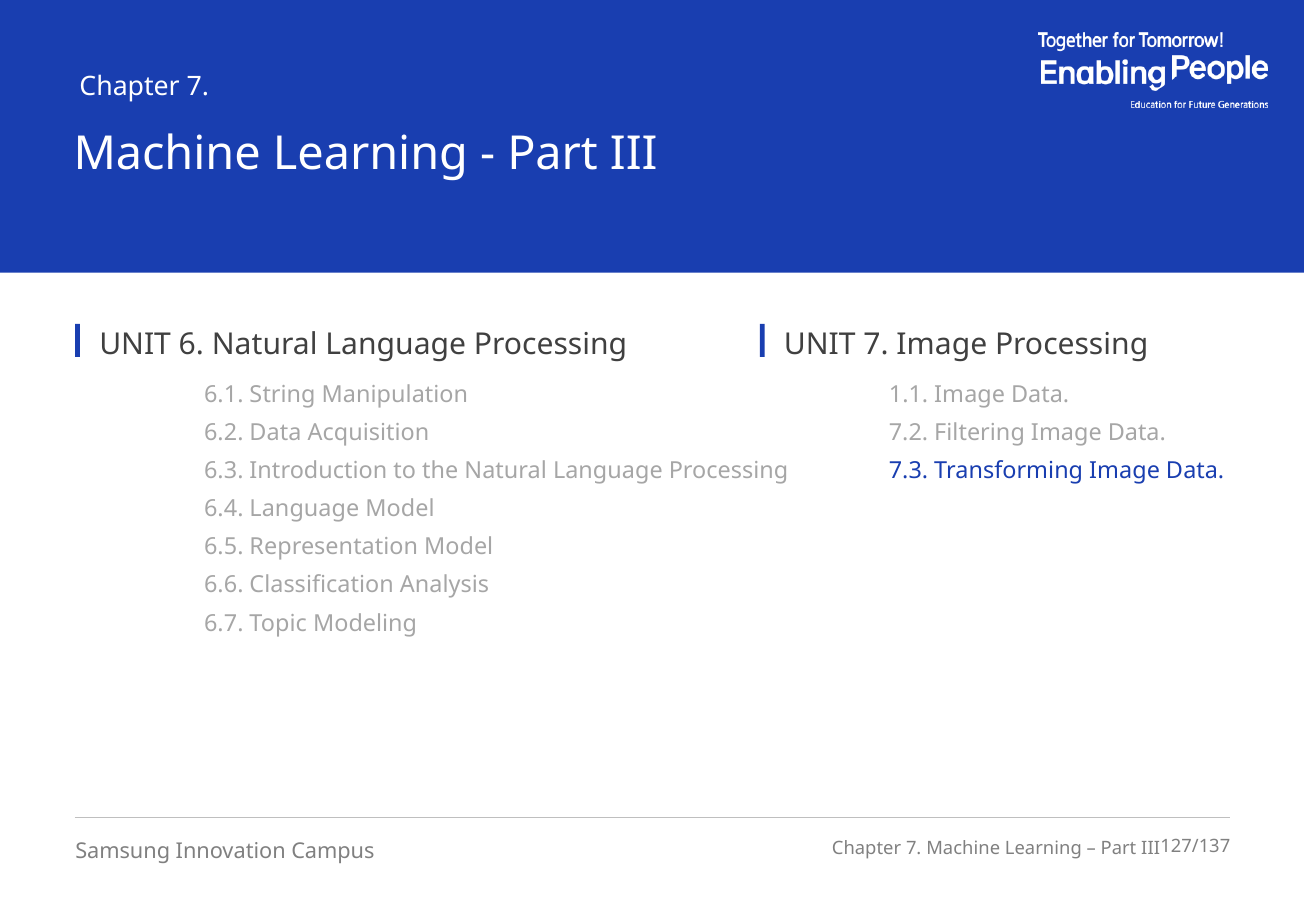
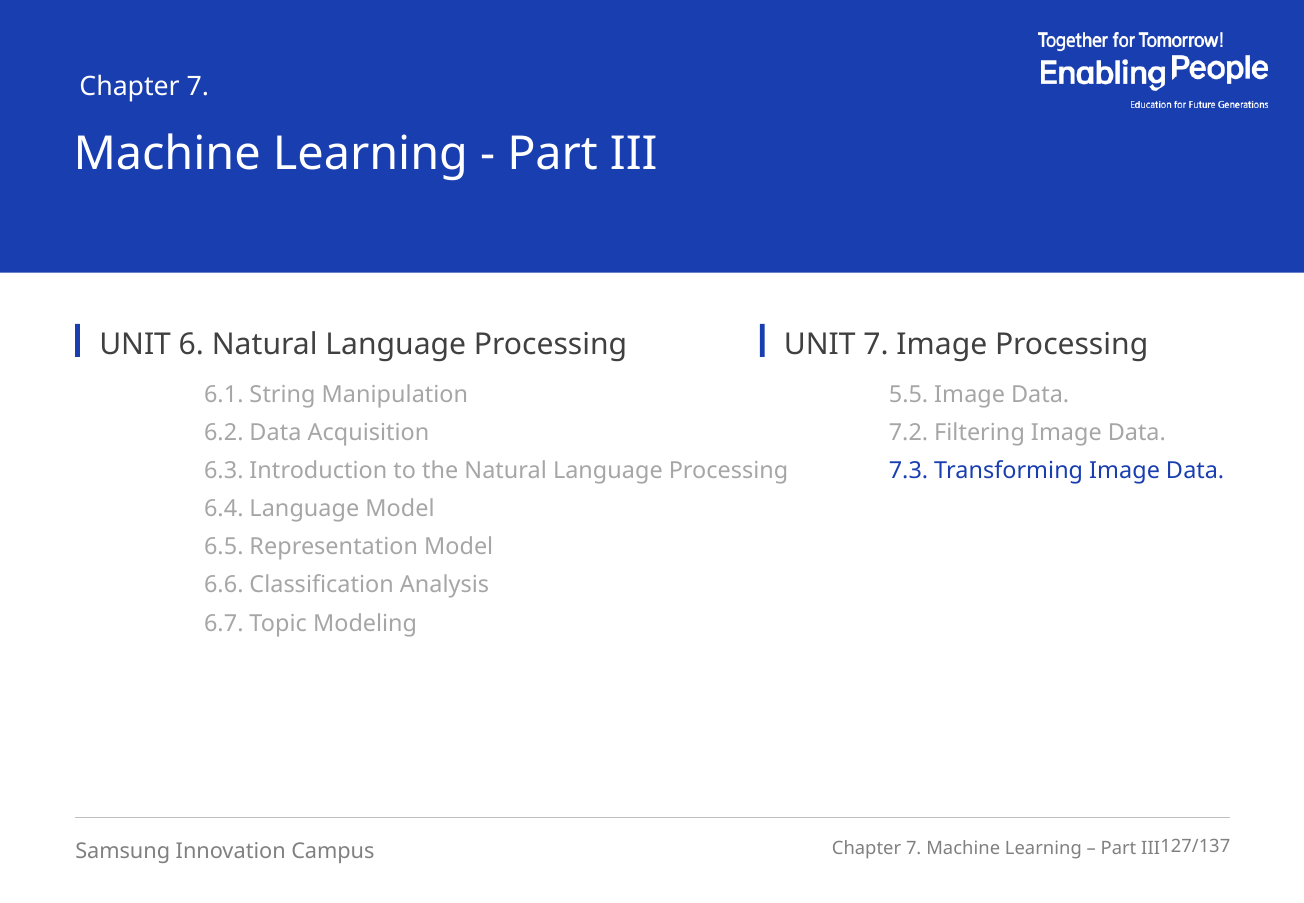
1.1: 1.1 -> 5.5 (909, 394)
